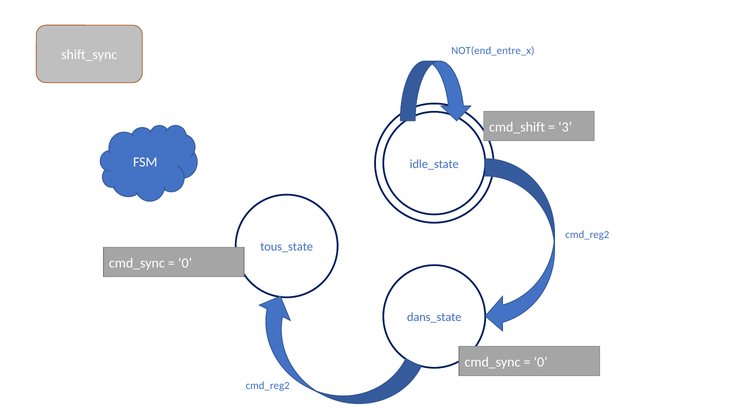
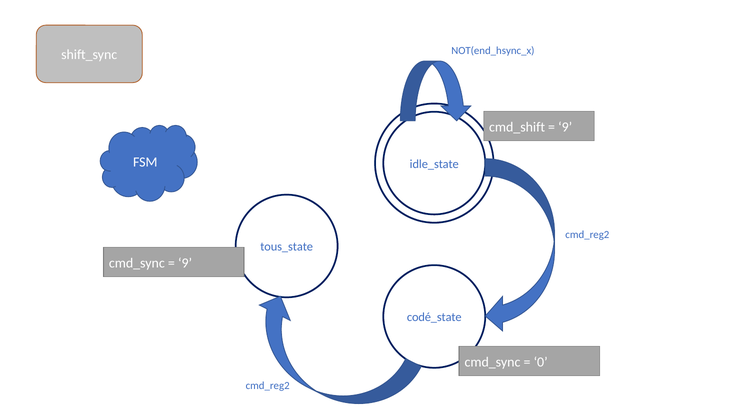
NOT(end_entre_x: NOT(end_entre_x -> NOT(end_hsync_x (493, 51)
3: 3 -> 9 (565, 127)
0: 0 -> 9 (185, 263)
dans_state: dans_state -> codé_state (434, 317)
